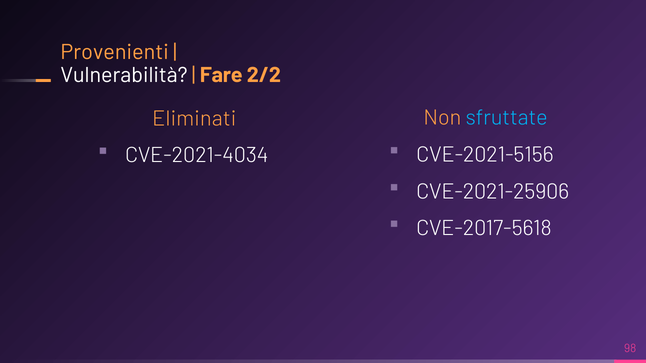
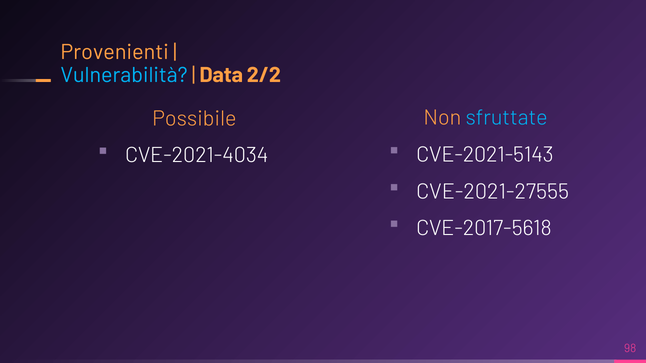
Vulnerabilità colour: white -> light blue (124, 75)
Fare: Fare -> Data (221, 75)
Eliminati: Eliminati -> Possibile (194, 119)
CVE-2021-5156: CVE-2021-5156 -> CVE-2021-5143 (485, 155)
CVE-2021-25906: CVE-2021-25906 -> CVE-2021-27555 (493, 192)
